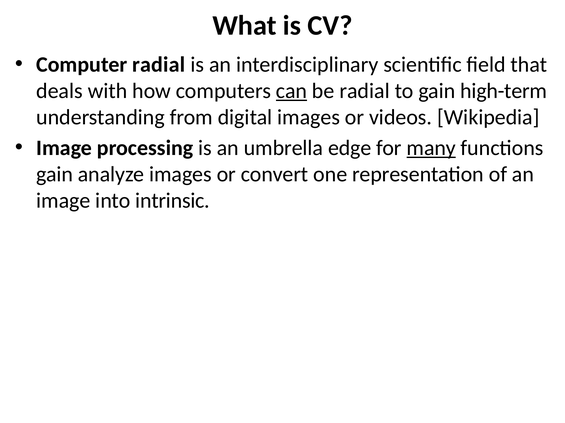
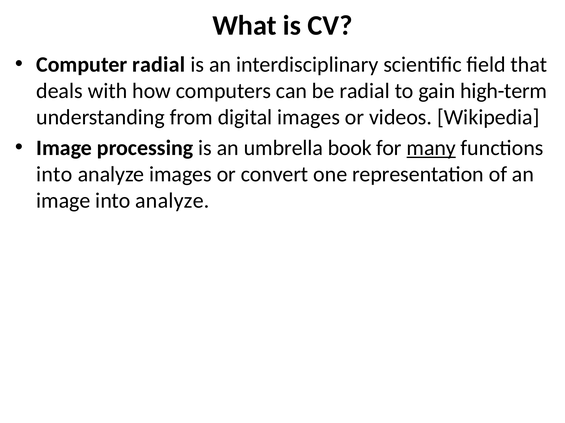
can underline: present -> none (291, 91)
edge: edge -> book (350, 148)
gain: gain -> into (54, 175)
image into intrinsic: intrinsic -> analyze (172, 201)
